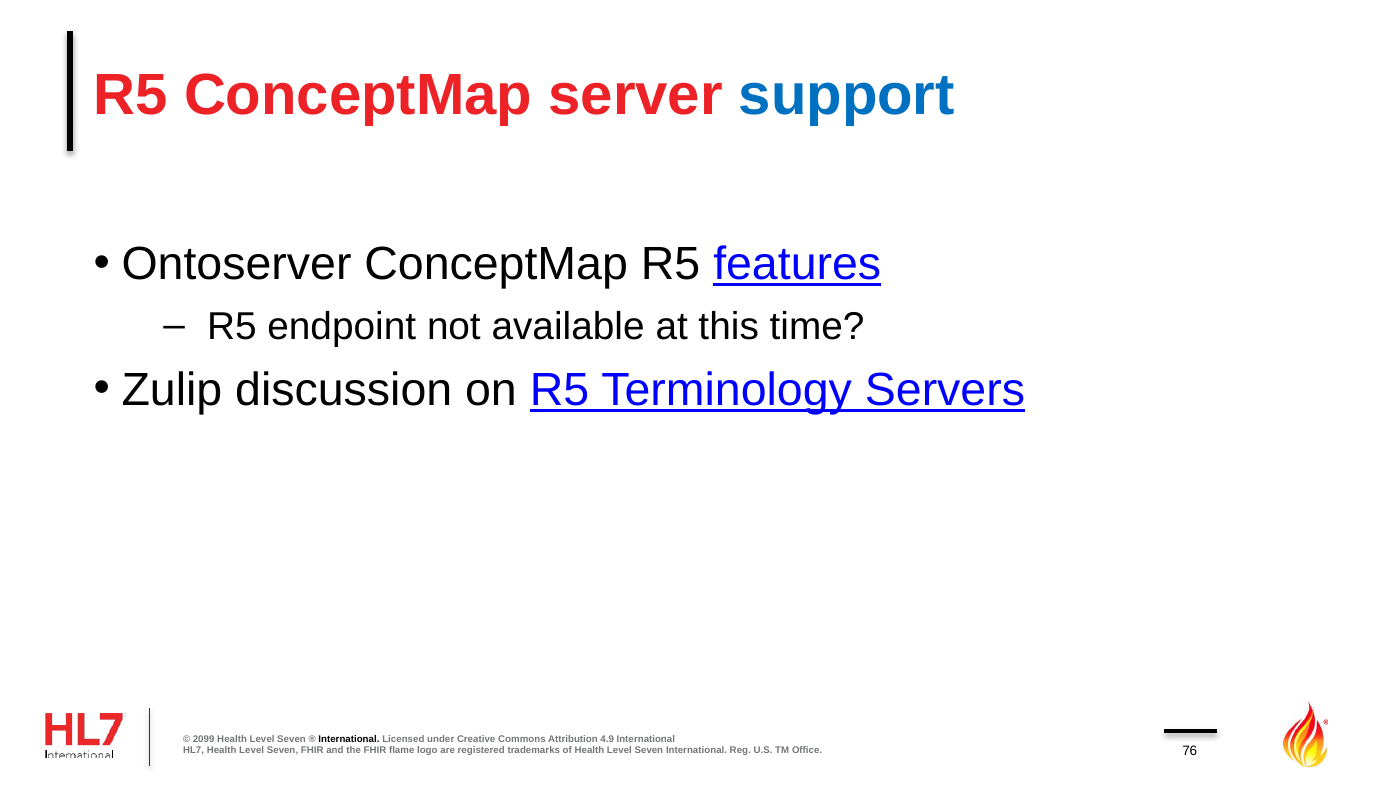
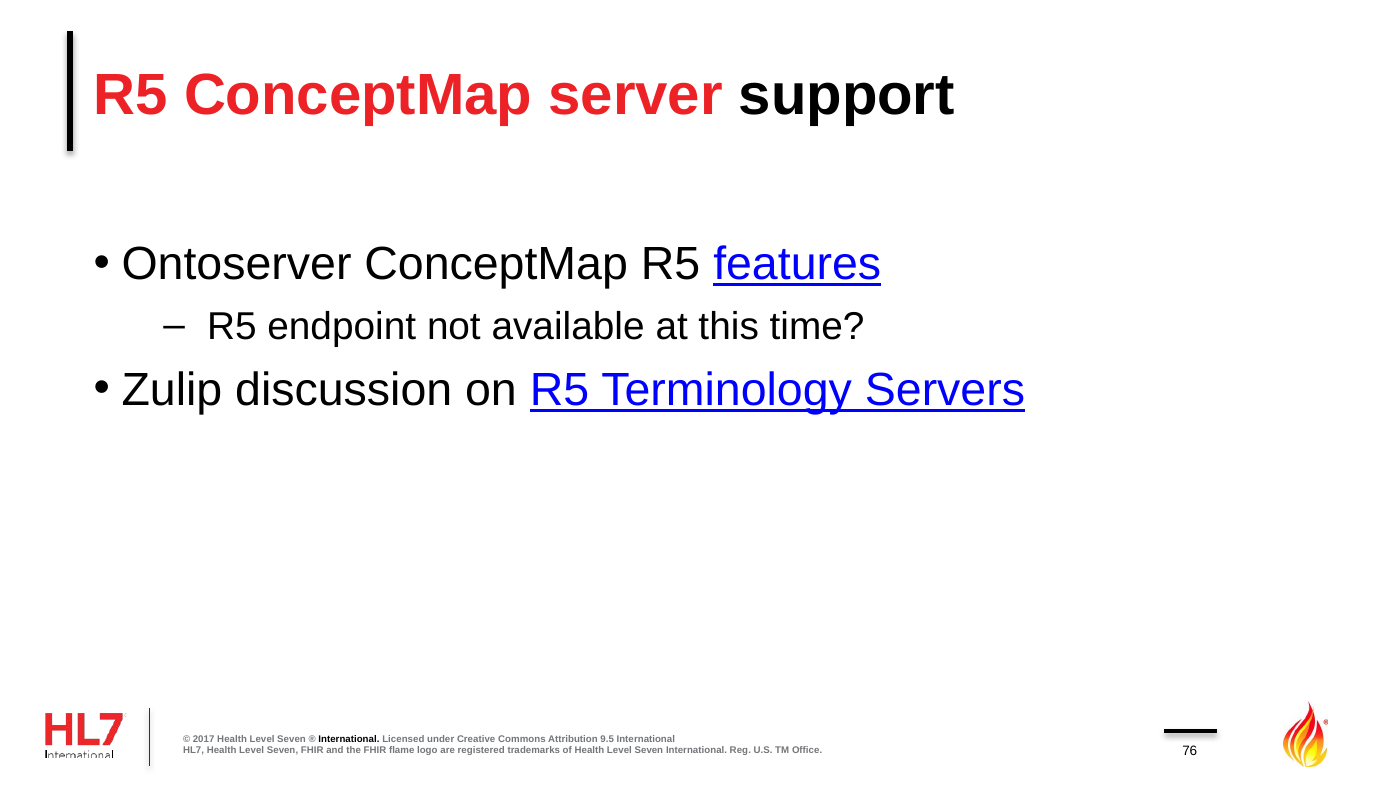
support colour: blue -> black (847, 95)
2099: 2099 -> 2017 (204, 739)
4.9: 4.9 -> 9.5 (607, 739)
